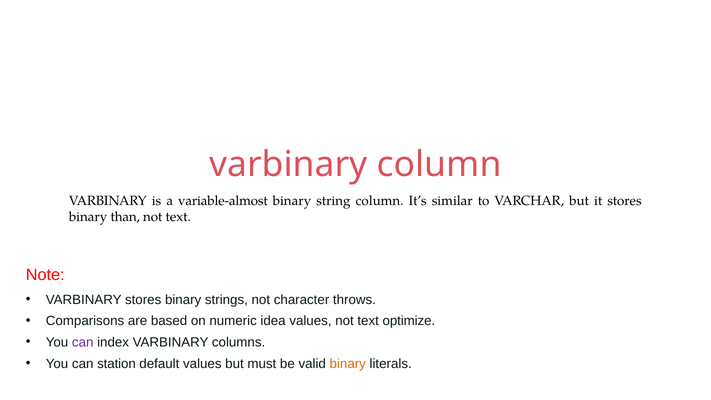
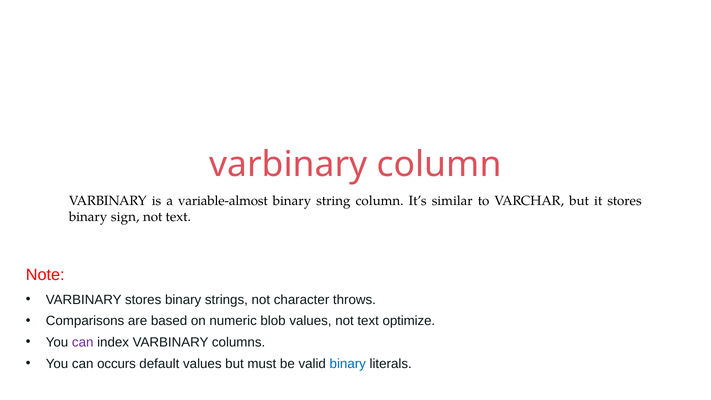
than: than -> sign (125, 217)
idea: idea -> blob (273, 321)
station: station -> occurs (117, 364)
binary colour: orange -> blue (348, 364)
